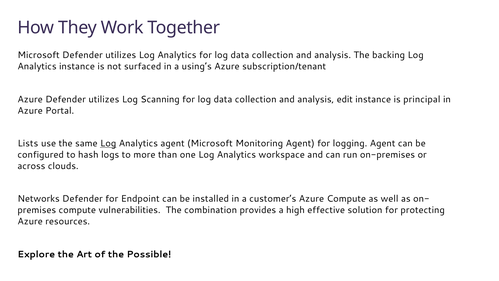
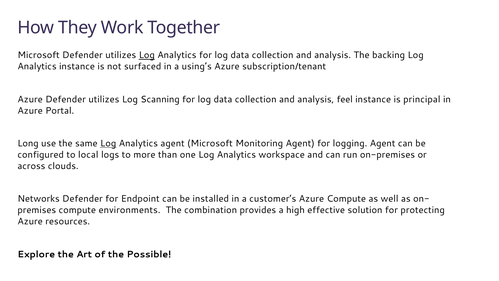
Log underline: none -> present (147, 55)
edit: edit -> feel (345, 99)
Lists: Lists -> Long (28, 143)
hash: hash -> local (88, 155)
vulnerabilities: vulnerabilities -> environments (129, 210)
